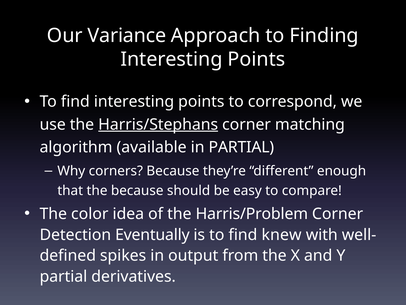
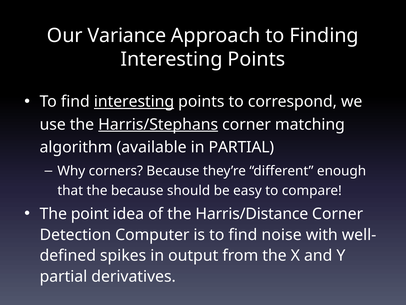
interesting underline: none -> present (134, 102)
color: color -> point (90, 214)
Harris/Problem: Harris/Problem -> Harris/Distance (252, 214)
Eventually: Eventually -> Computer (152, 234)
knew: knew -> noise (282, 234)
